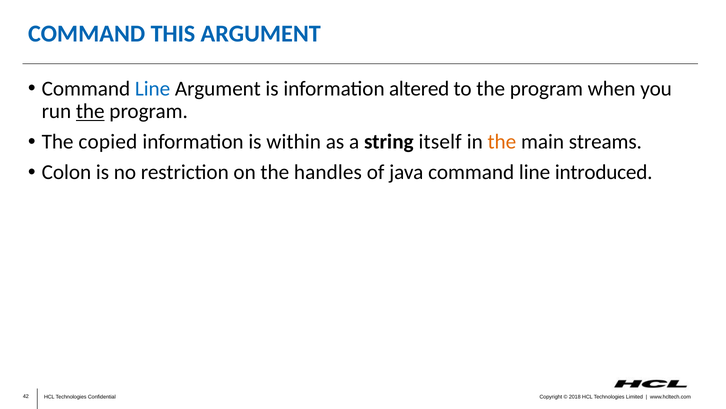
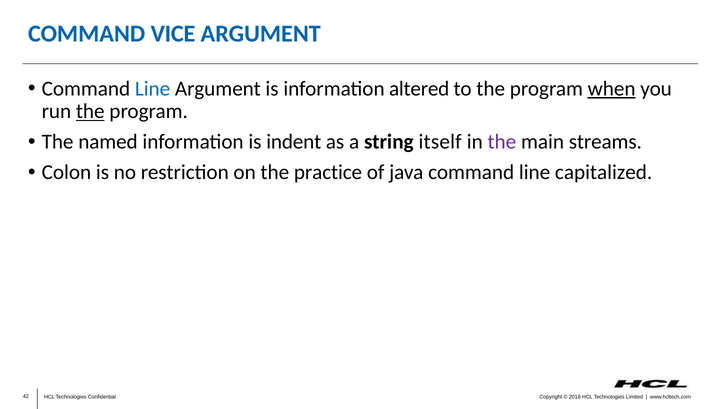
THIS: THIS -> VICE (173, 34)
when underline: none -> present (612, 88)
copied: copied -> named (108, 142)
within: within -> indent (294, 142)
the colour: orange -> purple (502, 142)
handles: handles -> practice (328, 172)
introduced: introduced -> capitalized (604, 172)
